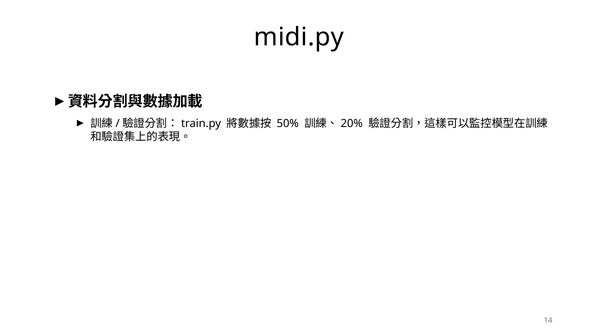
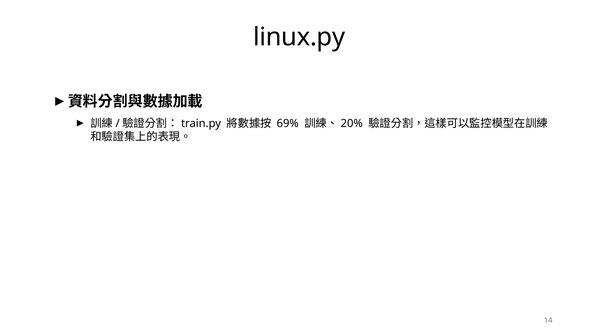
midi.py: midi.py -> linux.py (299, 37)
50%: 50% -> 69% (288, 123)
